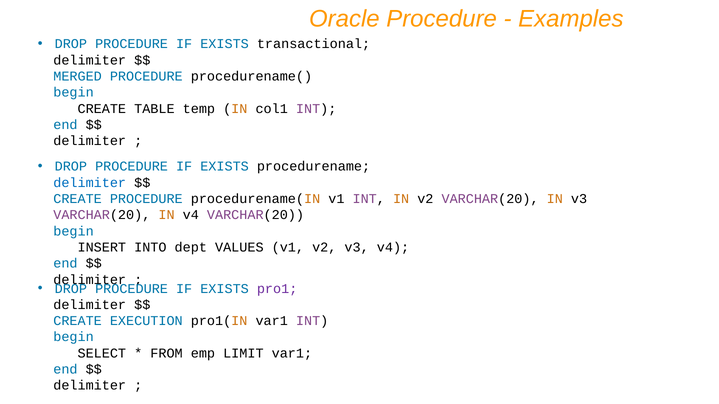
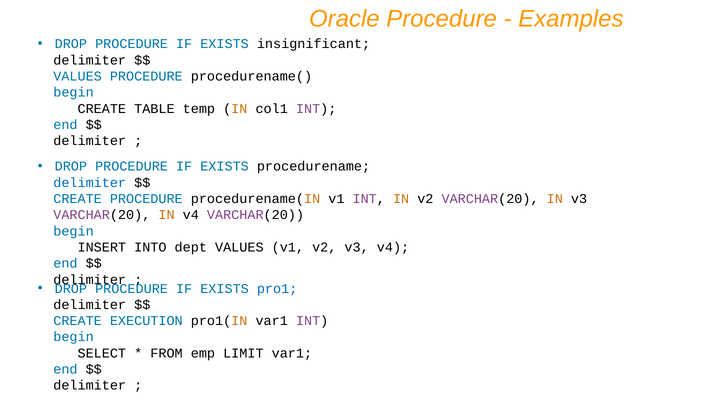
transactional: transactional -> insignificant (314, 44)
MERGED: MERGED -> VALUES (78, 76)
pro1 colour: purple -> blue (277, 289)
